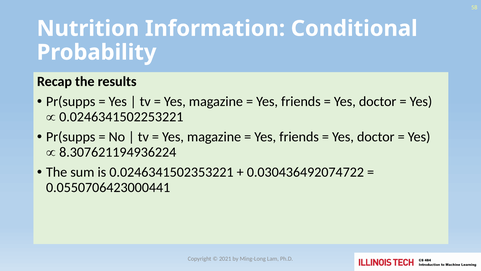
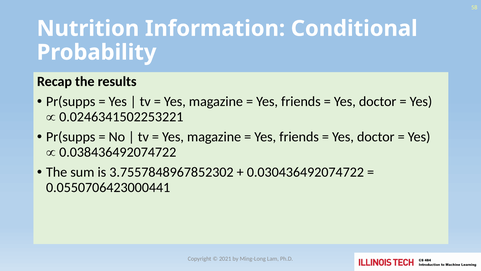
8.307621194936224: 8.307621194936224 -> 0.038436492074722 (118, 152)
0.0246341502353221: 0.0246341502353221 -> 3.7557848967852302 (171, 172)
